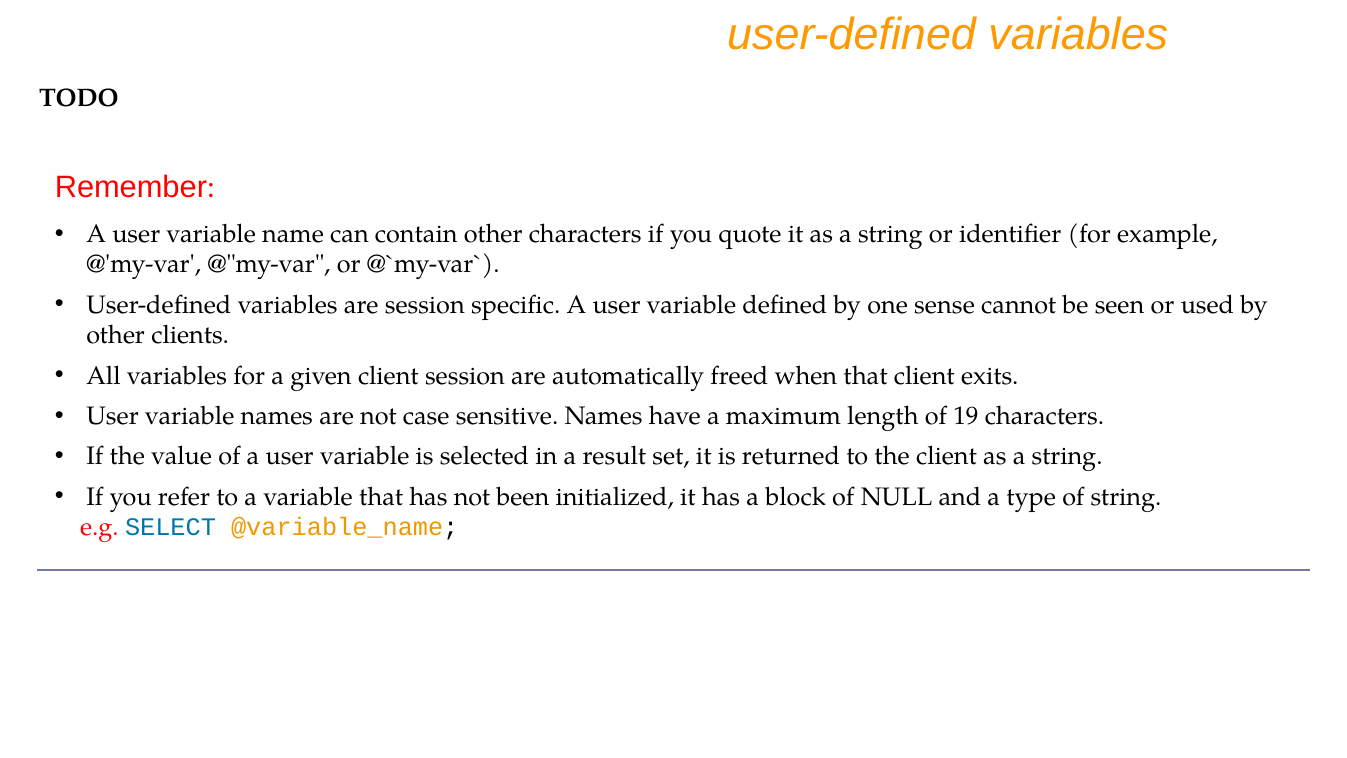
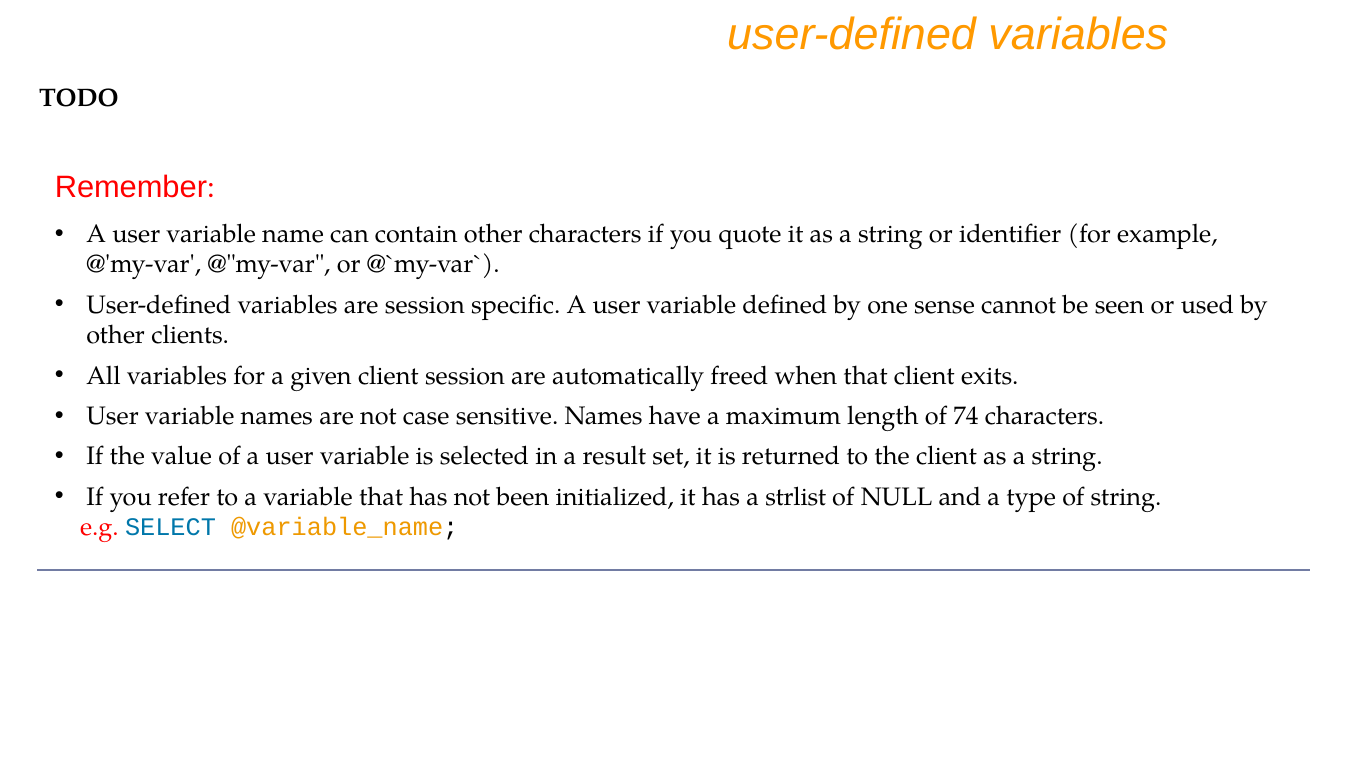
19: 19 -> 74 (966, 416)
block: block -> strlist (796, 497)
